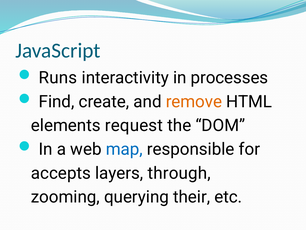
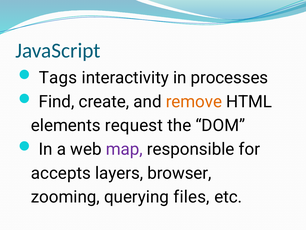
Runs: Runs -> Tags (58, 78)
map colour: blue -> purple (124, 149)
through: through -> browser (179, 173)
their: their -> files (192, 197)
